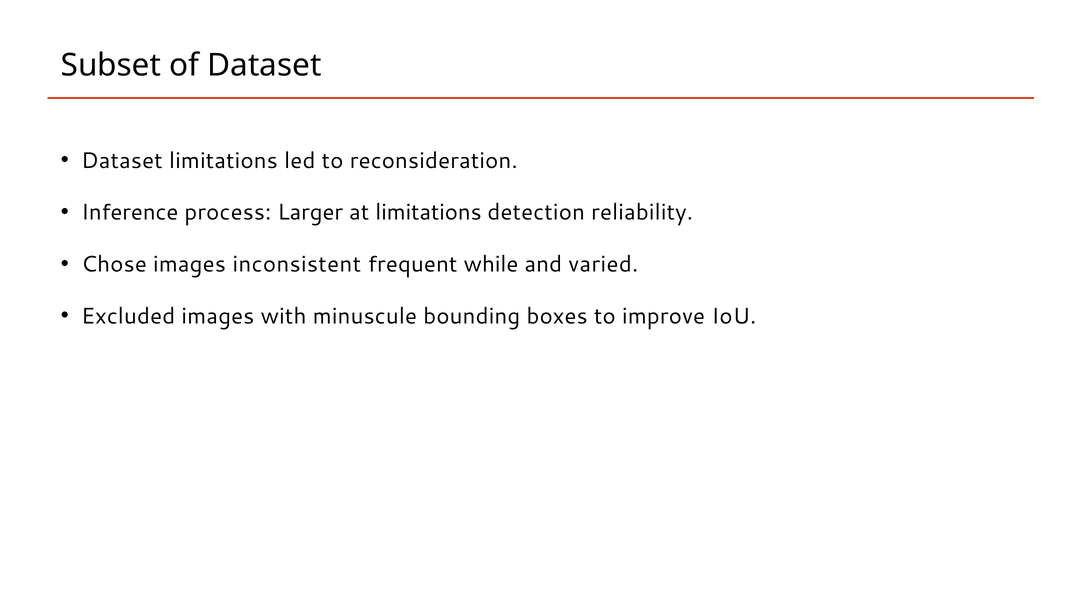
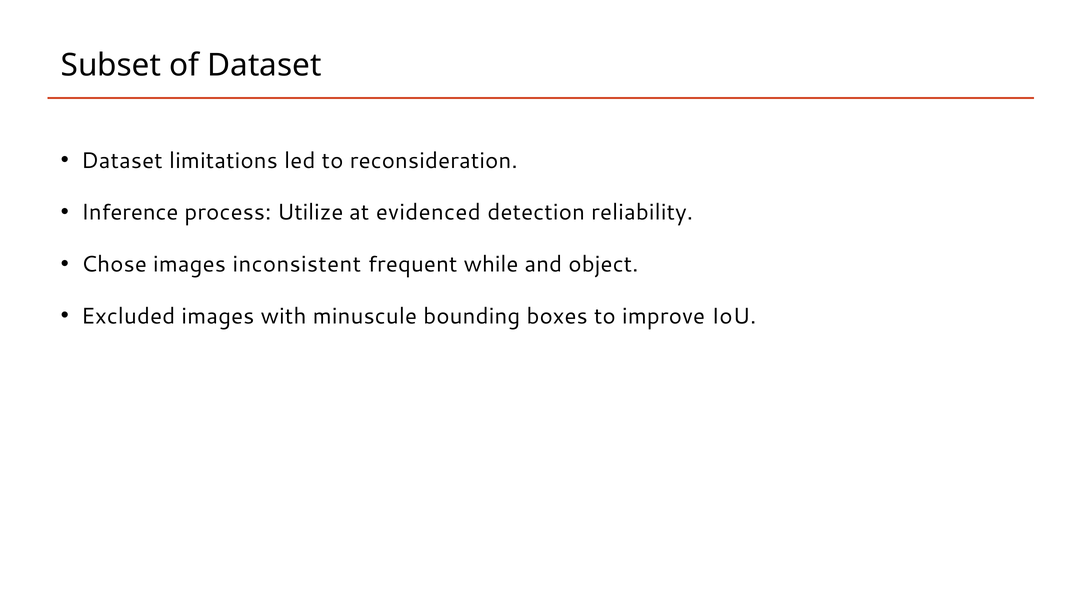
Larger: Larger -> Utilize (310, 212)
at limitations: limitations -> evidenced (428, 212)
varied: varied -> object (603, 264)
